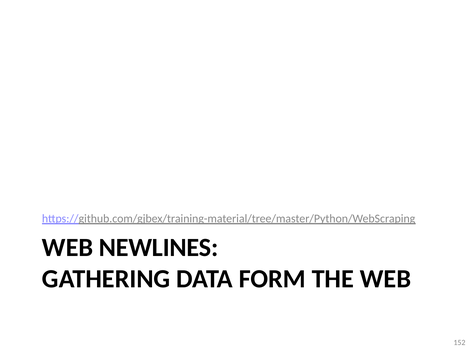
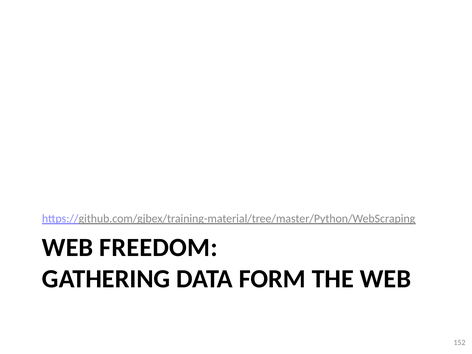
NEWLINES: NEWLINES -> FREEDOM (158, 247)
